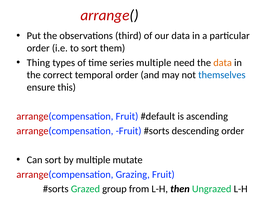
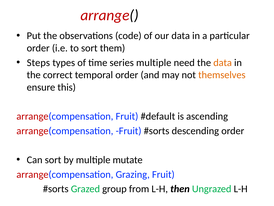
third: third -> code (128, 36)
Thing: Thing -> Steps (38, 62)
themselves colour: blue -> orange (222, 75)
